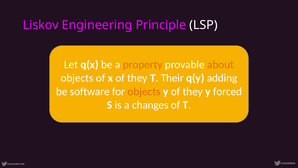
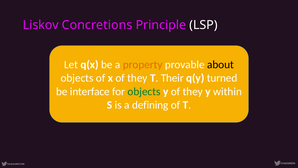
Engineering: Engineering -> Concretions (97, 25)
about colour: orange -> black (220, 64)
adding: adding -> turned (222, 78)
software: software -> interface (90, 91)
objects colour: orange -> green (144, 91)
forced: forced -> within (228, 91)
changes: changes -> defining (150, 105)
